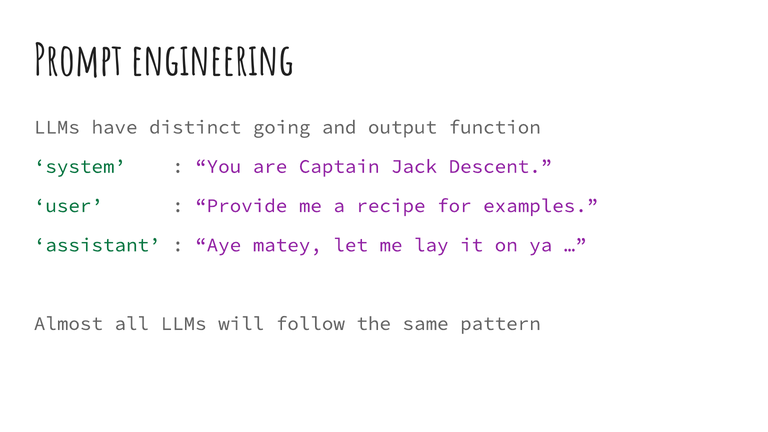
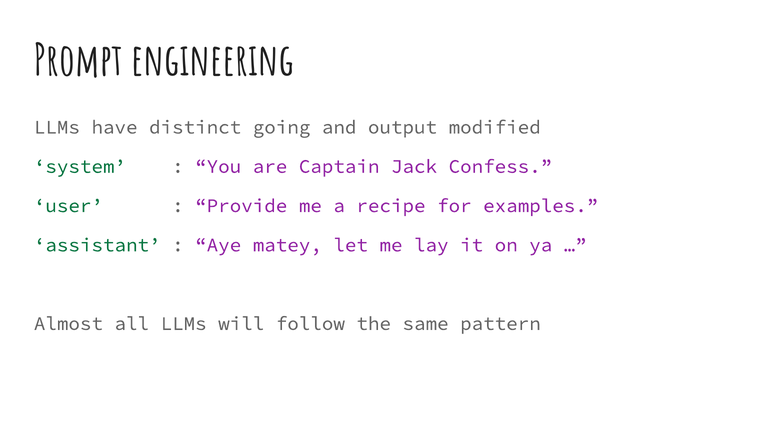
function: function -> modified (495, 127)
Descent: Descent -> Confess (500, 166)
